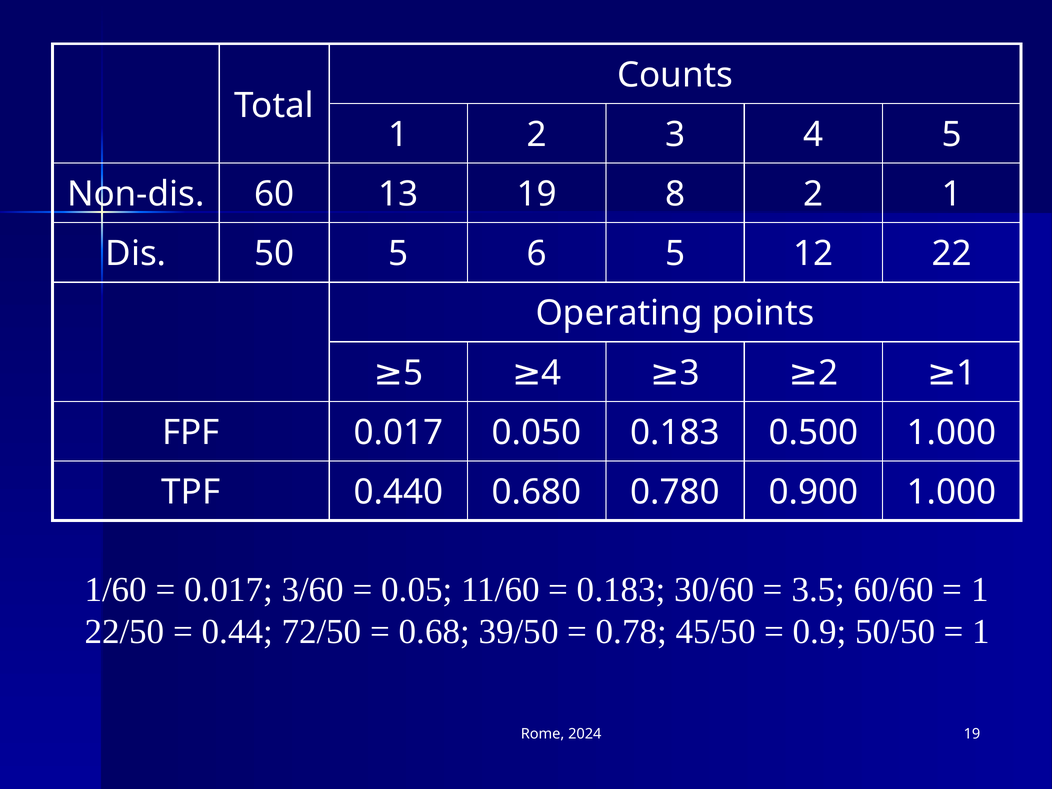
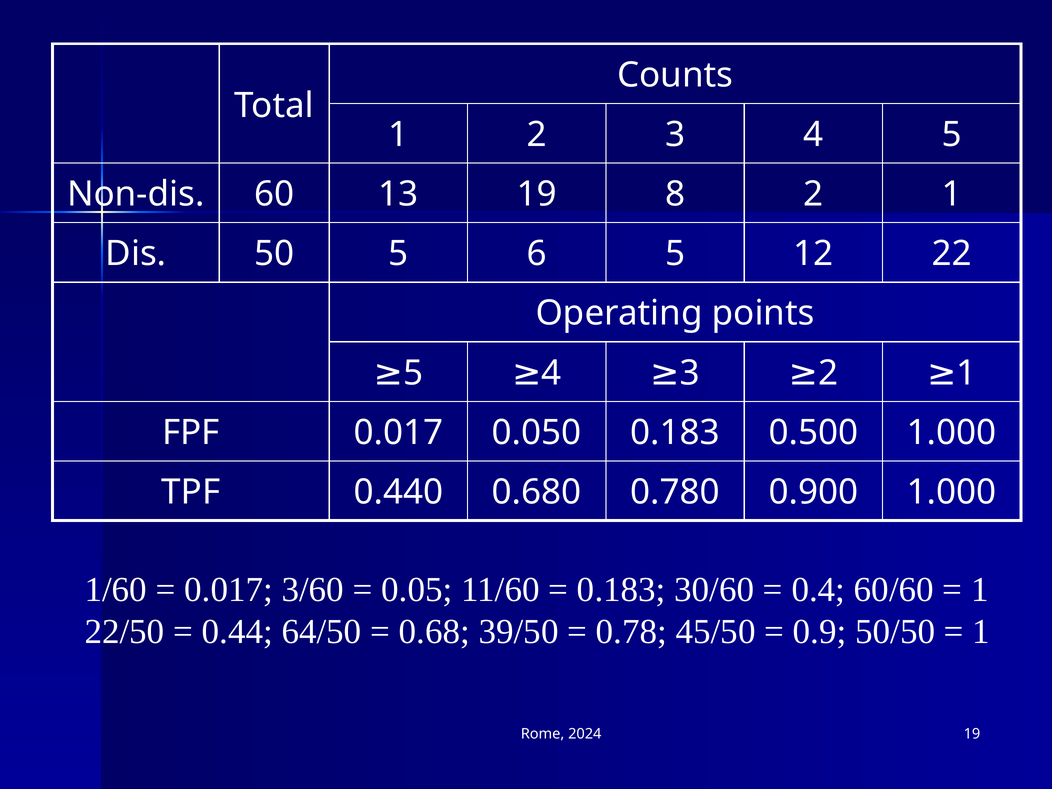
3.5: 3.5 -> 0.4 (818, 590)
72/50: 72/50 -> 64/50 (322, 632)
